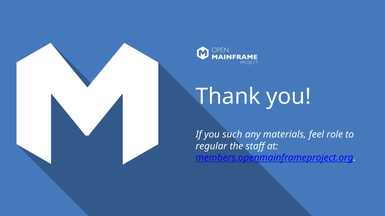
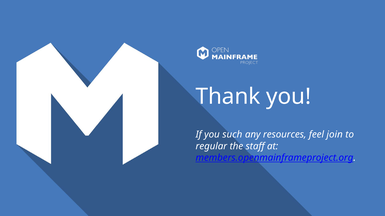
materials: materials -> resources (285, 135)
role: role -> join (335, 135)
